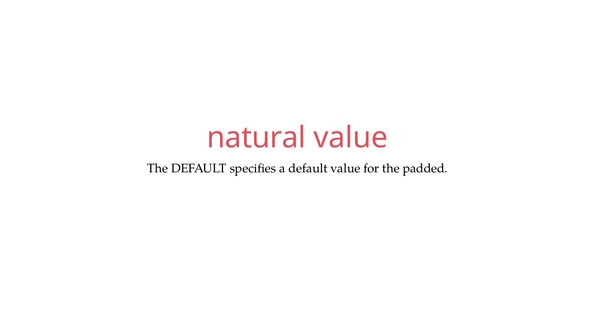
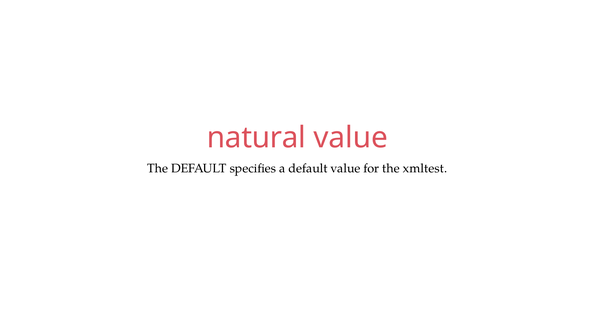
padded: padded -> xmltest (425, 168)
